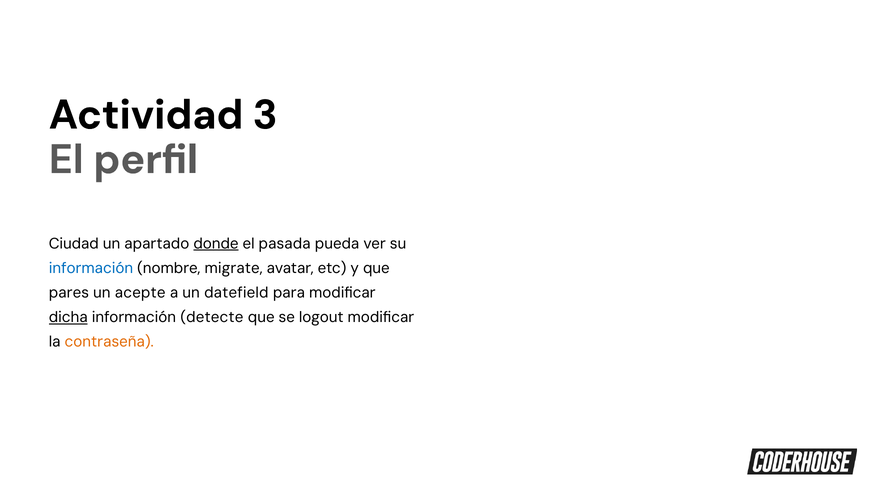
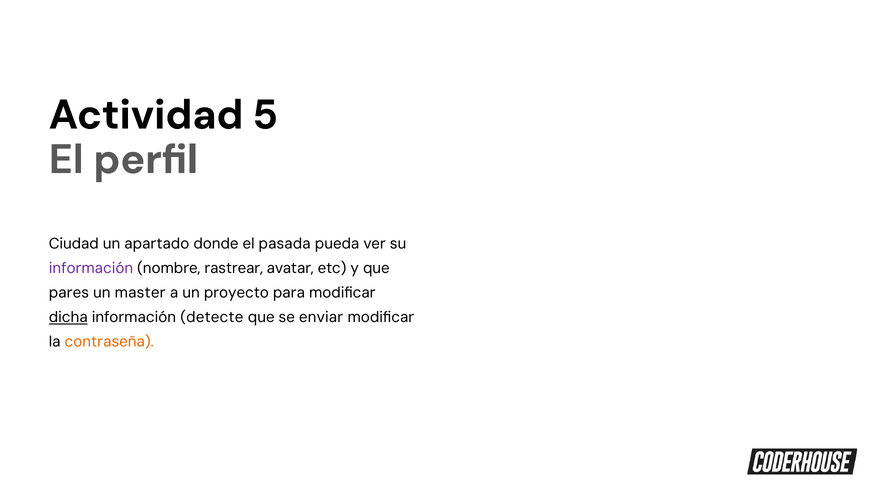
3: 3 -> 5 (265, 115)
donde underline: present -> none (216, 243)
información colour: blue -> purple (91, 268)
migrate: migrate -> rastrear (234, 268)
acepte: acepte -> master (140, 293)
datefield: datefield -> proyecto (236, 293)
logout: logout -> enviar (321, 317)
